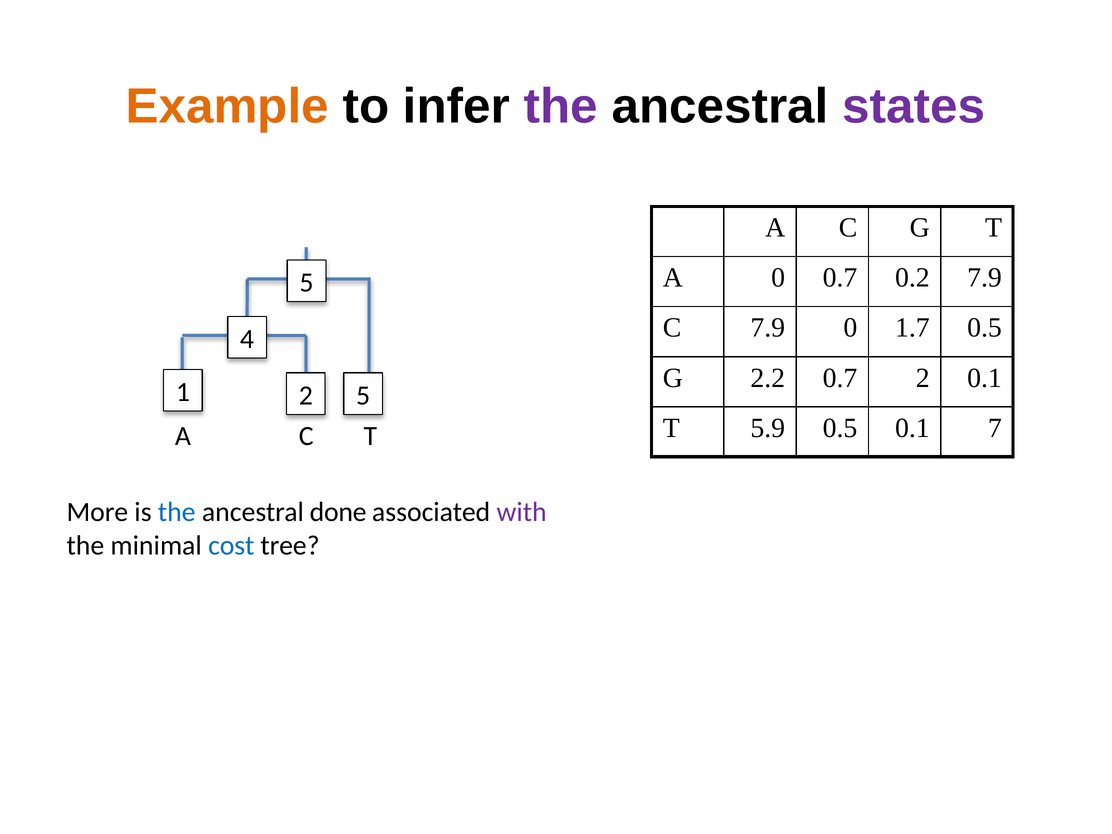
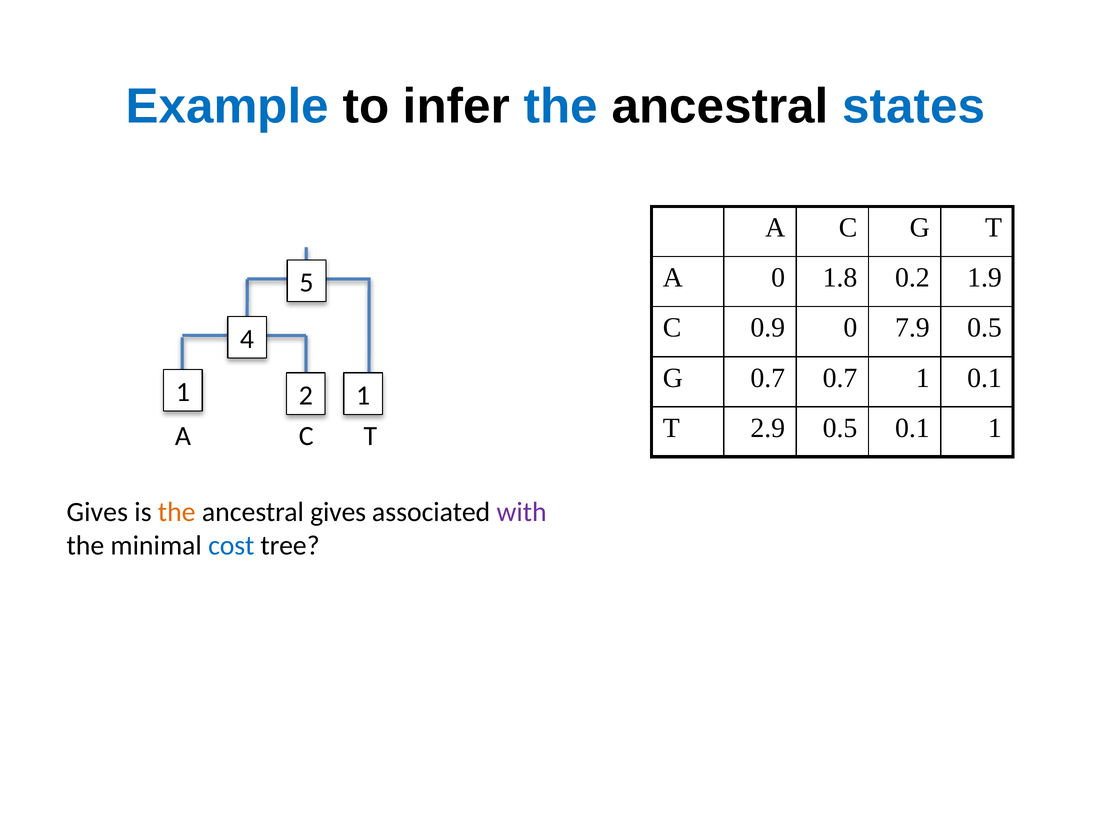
Example colour: orange -> blue (227, 106)
the colour: purple -> blue (561, 106)
states colour: purple -> blue (914, 106)
0 0.7: 0.7 -> 1.8 (840, 278)
0.2 7.9: 7.9 -> 1.9 (985, 278)
C 7.9: 7.9 -> 0.9 (768, 328)
1.7: 1.7 -> 7.9 (912, 328)
G 2.2: 2.2 -> 0.7 (768, 378)
0.7 2: 2 -> 1 (923, 378)
2 5: 5 -> 1 (363, 395)
5.9: 5.9 -> 2.9 (768, 428)
0.1 7: 7 -> 1 (995, 428)
More: More -> Gives (97, 512)
the colour: blue -> orange (177, 512)
ancestral done: done -> gives (338, 512)
